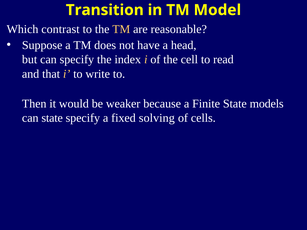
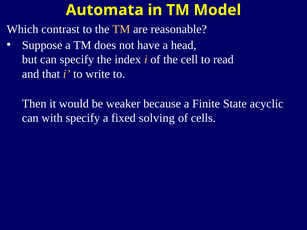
Transition: Transition -> Automata (105, 10)
models: models -> acyclic (267, 104)
can state: state -> with (52, 118)
